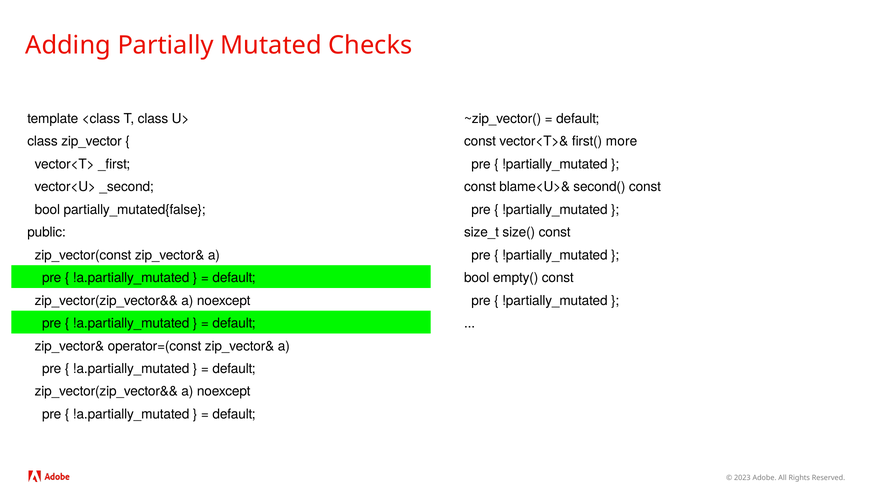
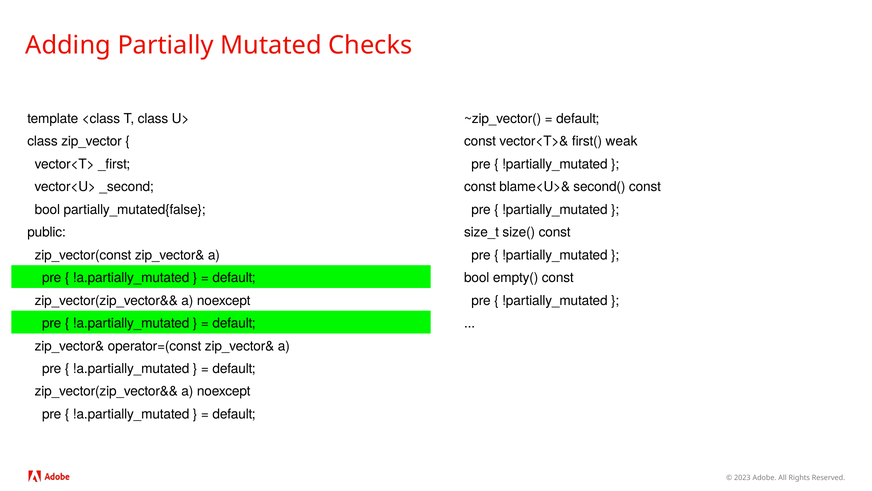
more: more -> weak (622, 141)
